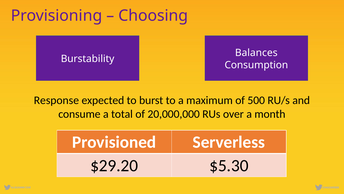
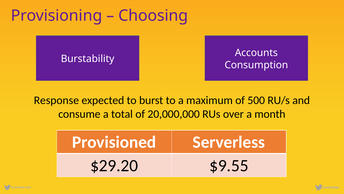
Balances: Balances -> Accounts (256, 53)
$5.30: $5.30 -> $9.55 (229, 165)
